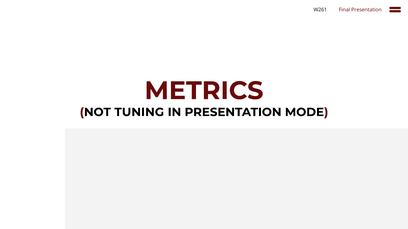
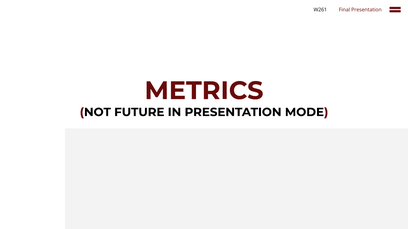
TUNING: TUNING -> FUTURE (139, 112)
